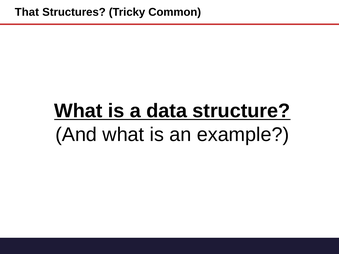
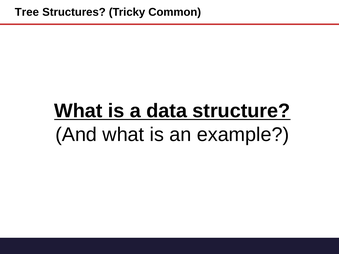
That: That -> Tree (27, 12)
